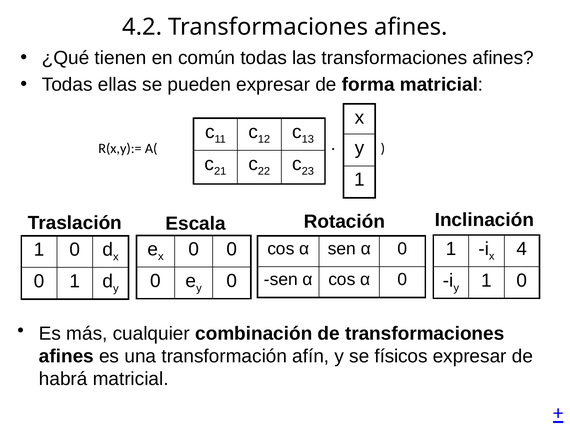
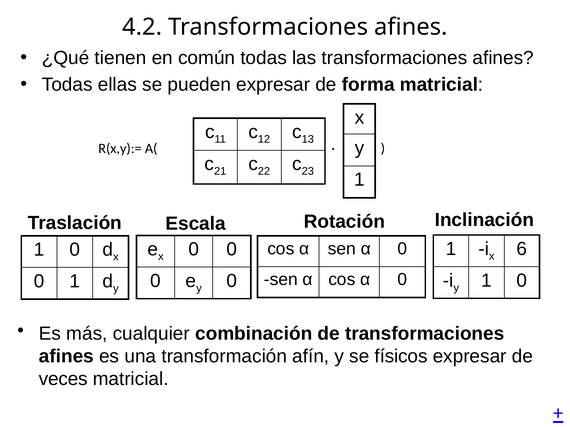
4: 4 -> 6 (522, 249)
habrá: habrá -> veces (63, 379)
